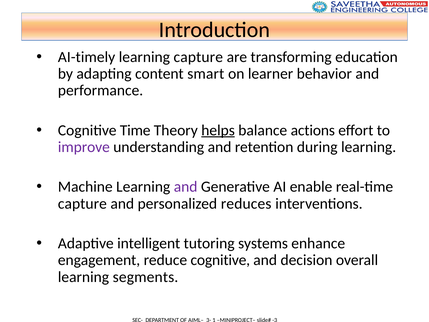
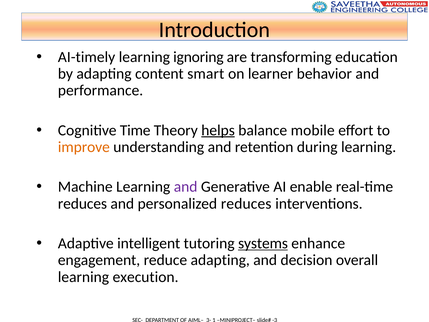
learning capture: capture -> ignoring (198, 57)
actions: actions -> mobile (313, 130)
improve colour: purple -> orange (84, 147)
capture: capture -> reduces (82, 203)
systems underline: none -> present (263, 243)
reduce cognitive: cognitive -> adapting (220, 260)
segments: segments -> execution (146, 277)
